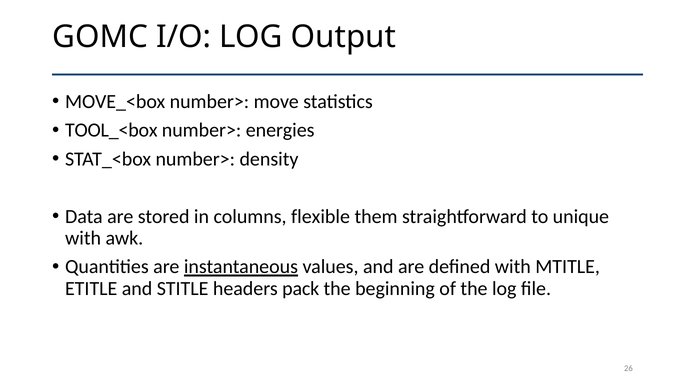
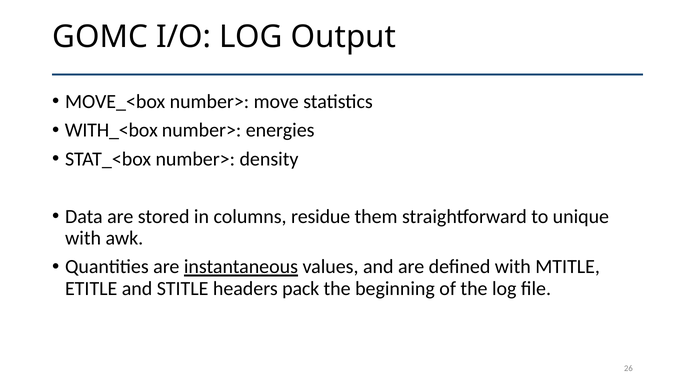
TOOL_<box: TOOL_<box -> WITH_<box (111, 130)
flexible: flexible -> residue (321, 216)
